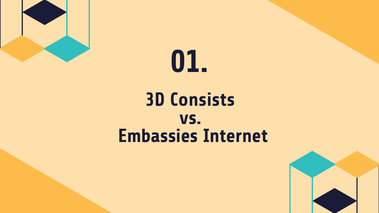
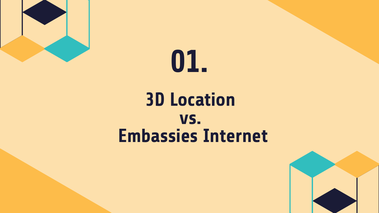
Consists: Consists -> Location (203, 100)
